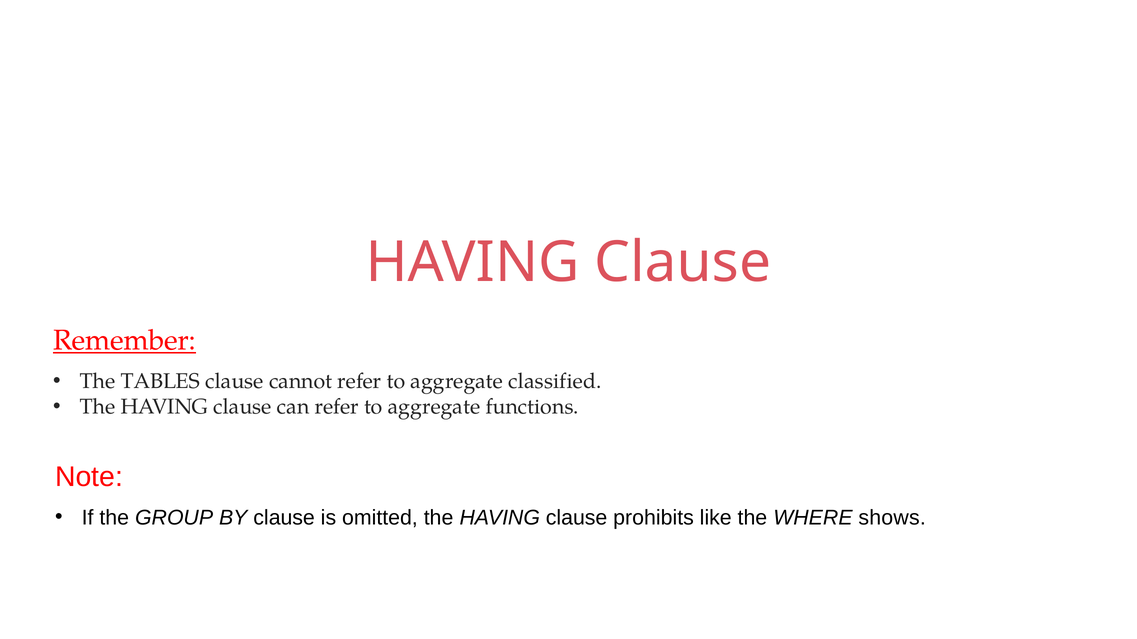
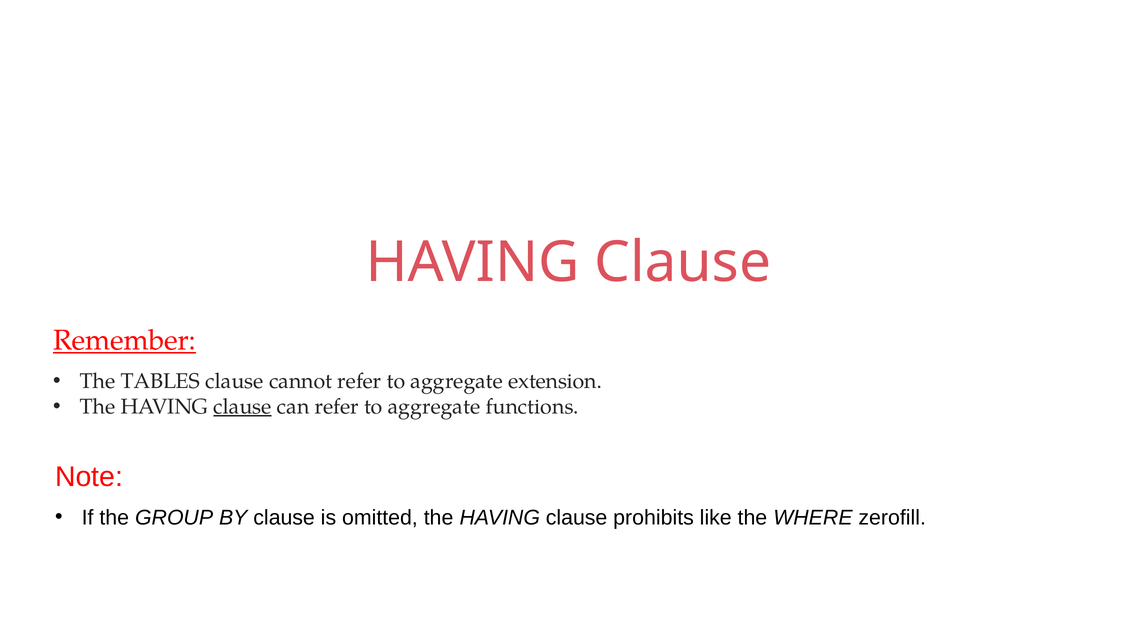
classified: classified -> extension (555, 382)
clause underline: none -> present (242, 407)
shows: shows -> zerofill (892, 518)
